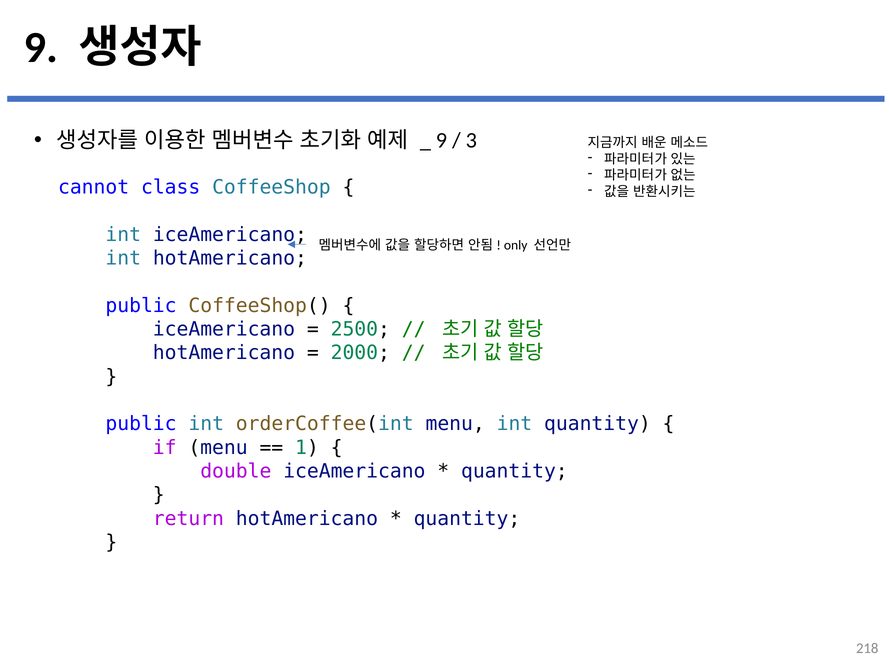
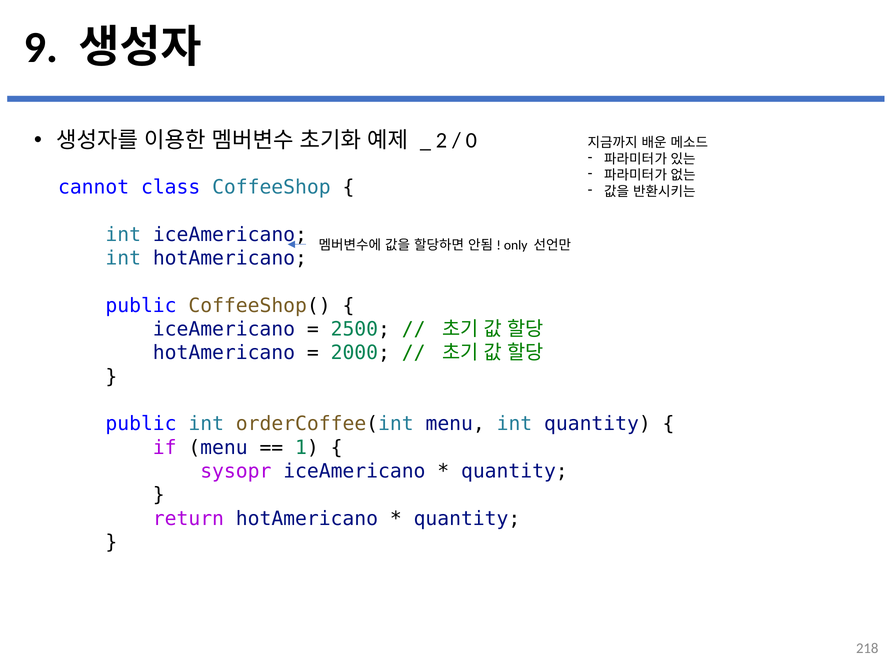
9: 9 -> 2 (441, 141)
3: 3 -> 0 (471, 141)
double: double -> sysopr (236, 472)
